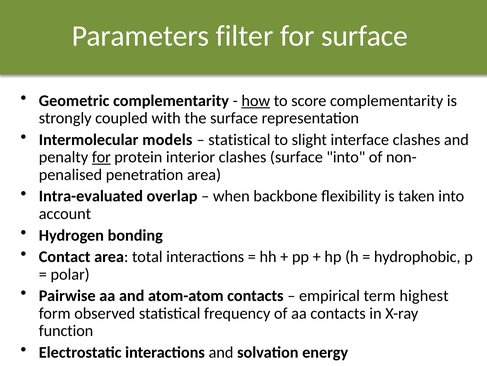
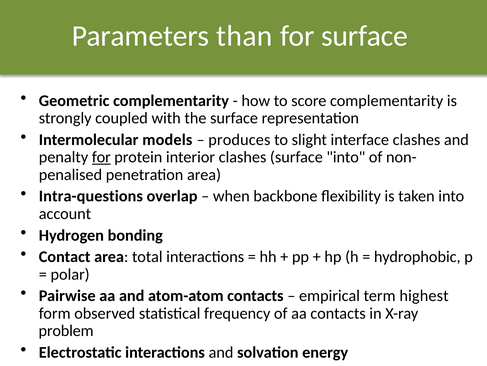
filter: filter -> than (244, 36)
how underline: present -> none (256, 100)
statistical: statistical -> produces (239, 139)
Intra-evaluated: Intra-evaluated -> Intra-questions (91, 196)
function: function -> problem (66, 330)
